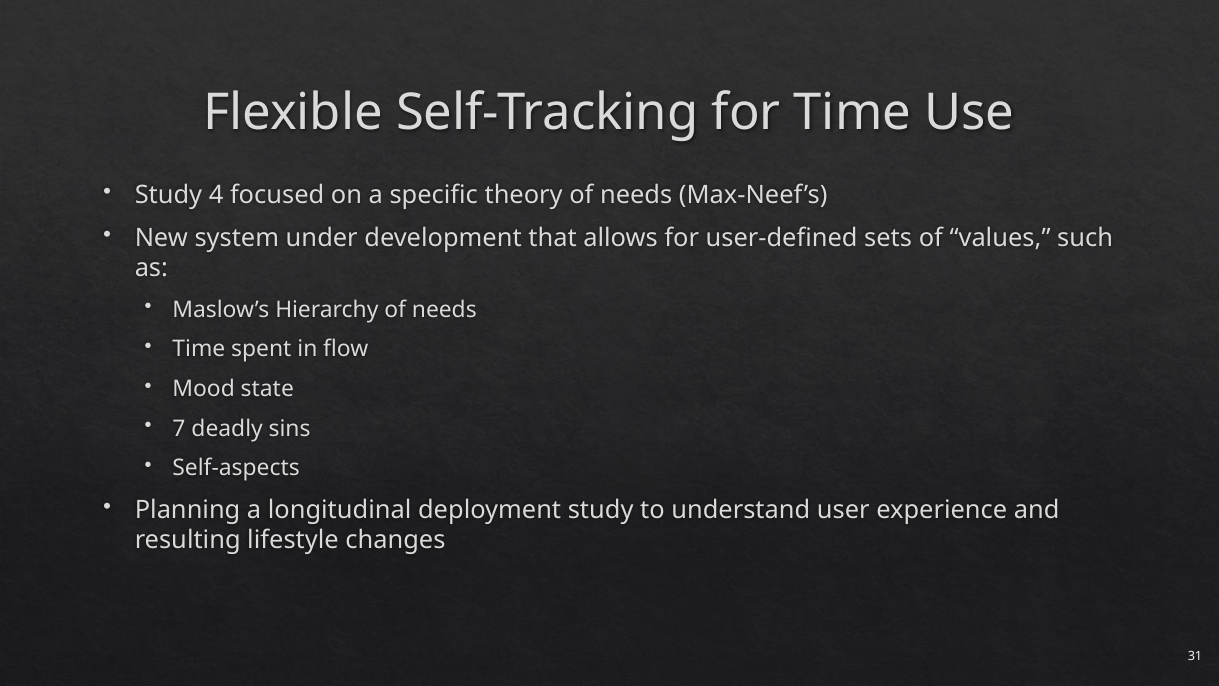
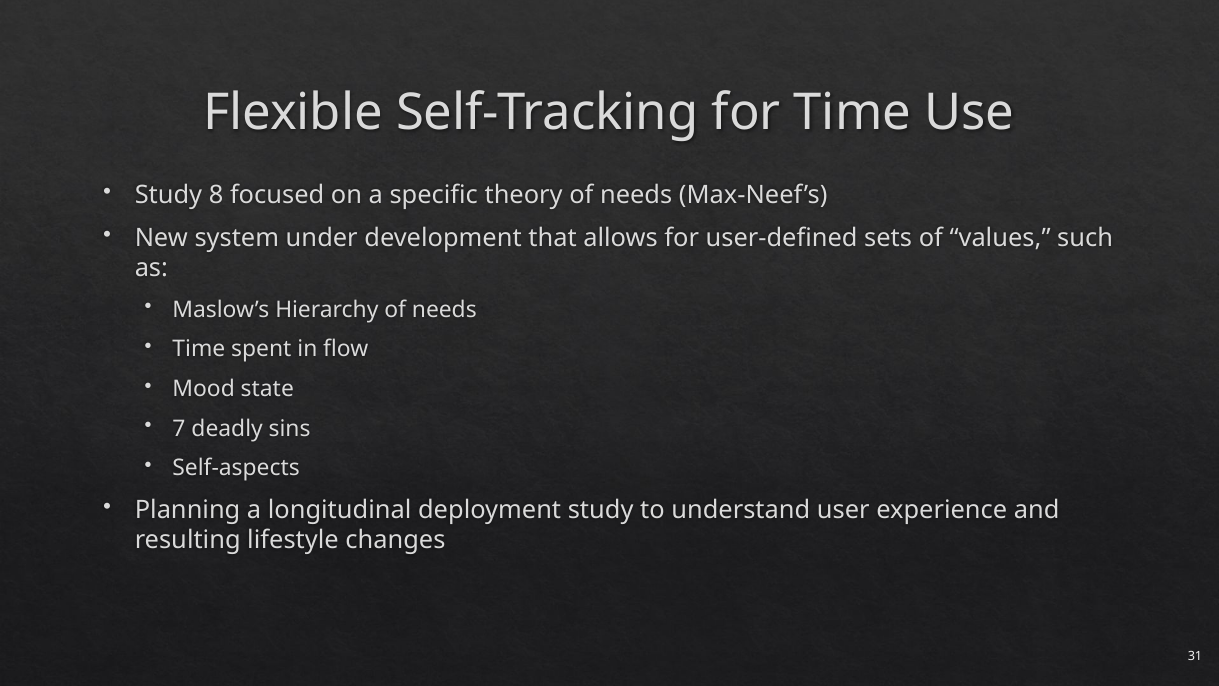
4: 4 -> 8 (216, 195)
